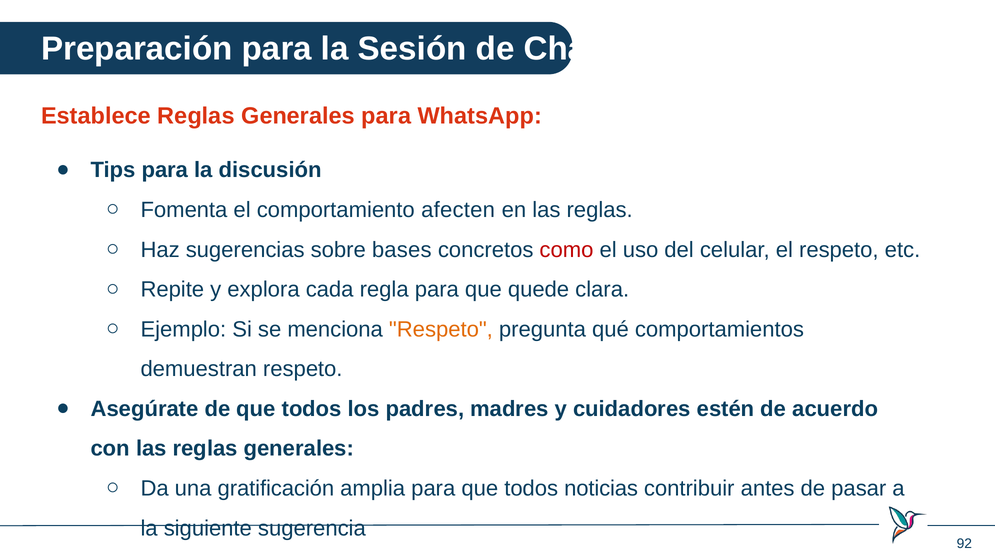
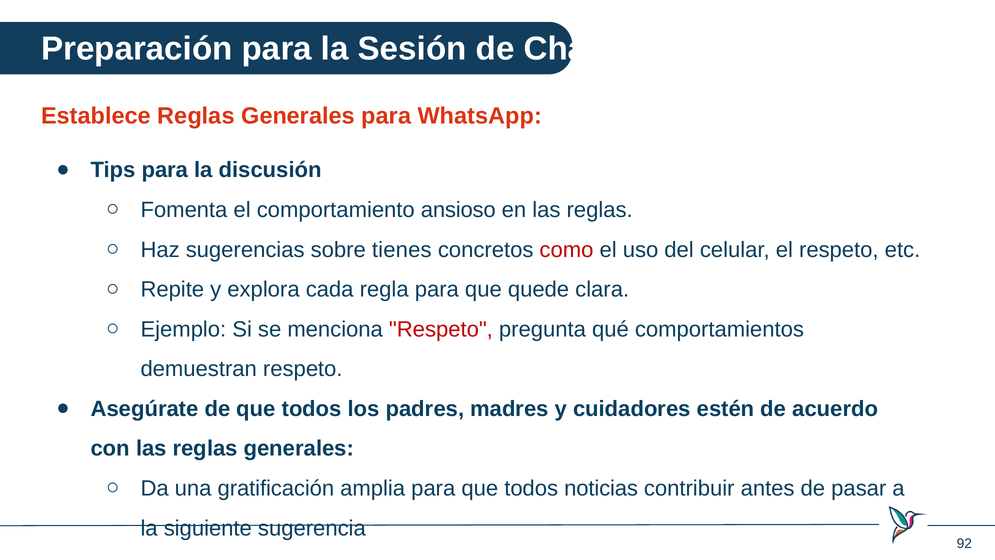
afecten: afecten -> ansioso (458, 210)
bases: bases -> tienes (402, 250)
Respeto colour: orange -> red (441, 329)
